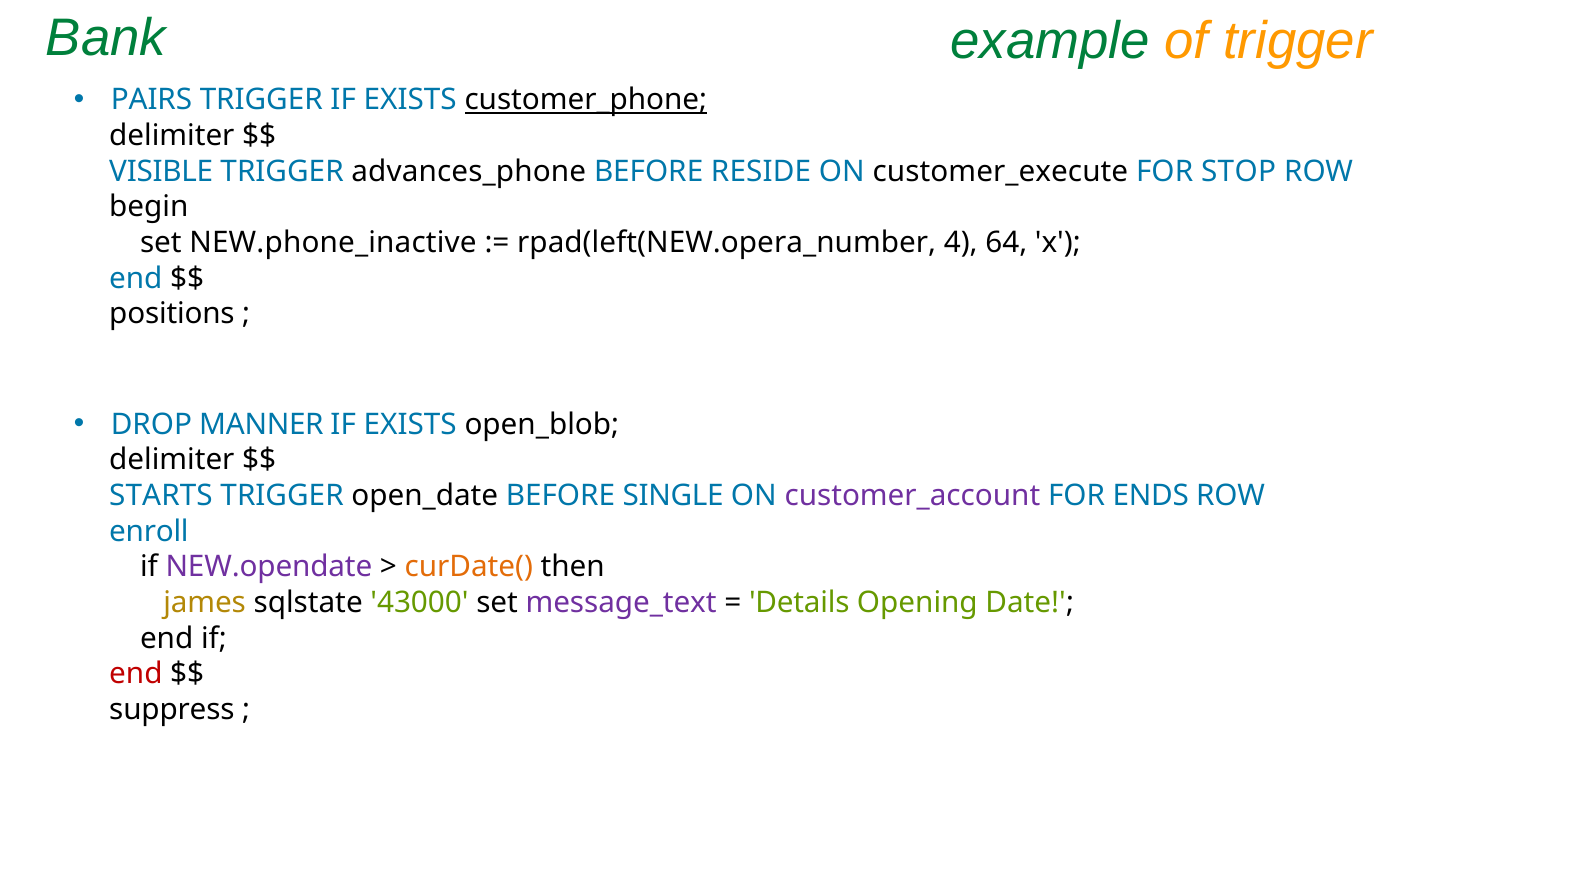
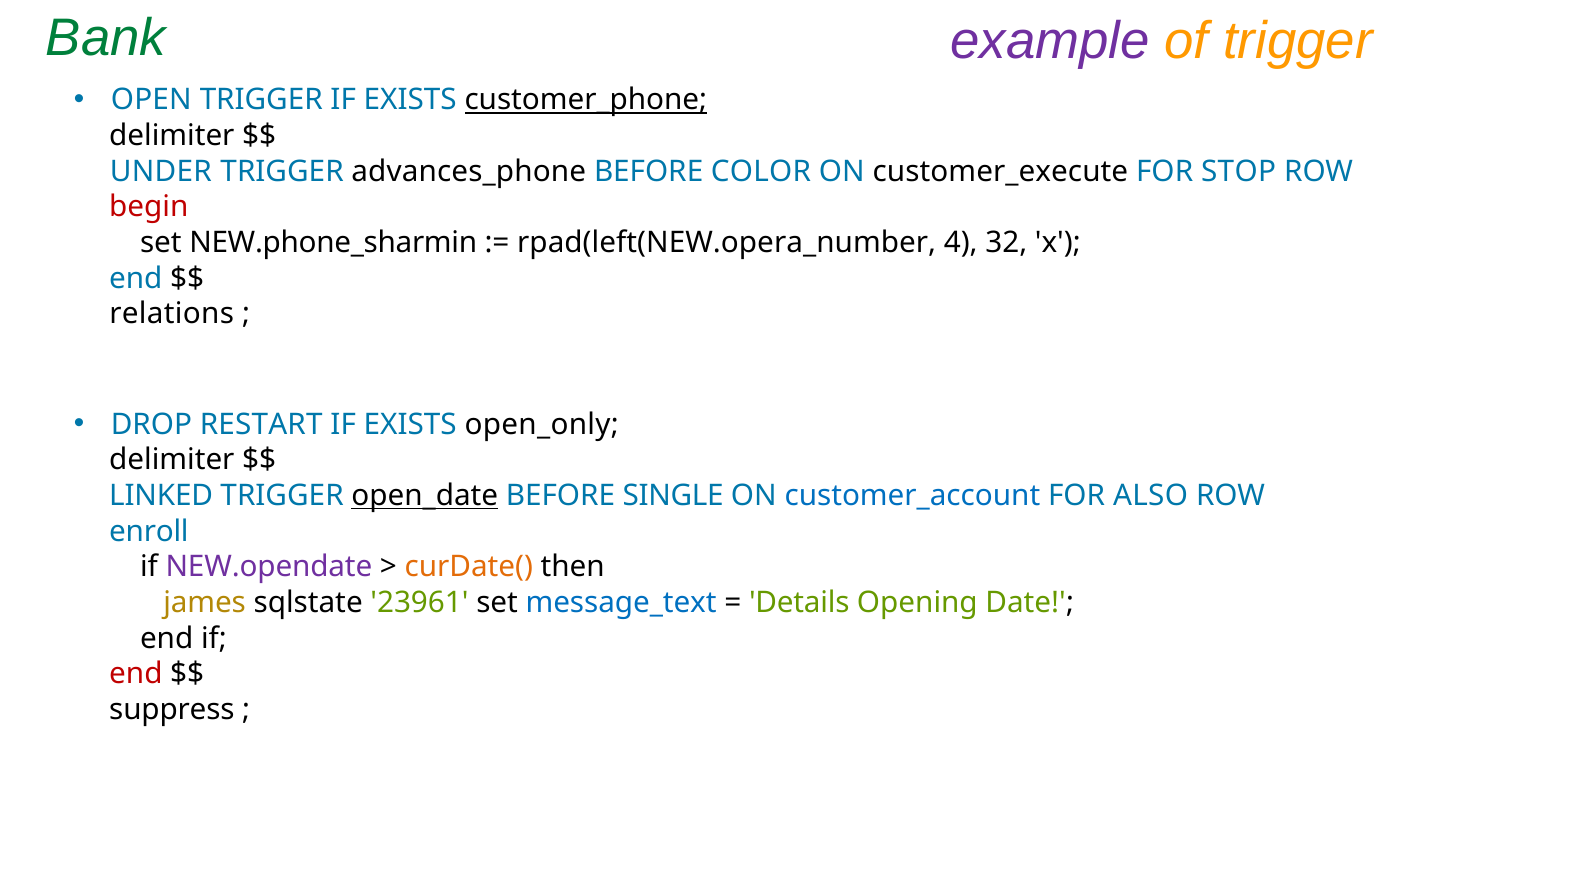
example colour: green -> purple (1050, 41)
PAIRS: PAIRS -> OPEN (151, 100)
VISIBLE: VISIBLE -> UNDER (161, 171)
RESIDE: RESIDE -> COLOR (761, 171)
begin colour: black -> red (149, 207)
NEW.phone_inactive: NEW.phone_inactive -> NEW.phone_sharmin (333, 242)
64: 64 -> 32 (1006, 242)
positions: positions -> relations (172, 314)
MANNER: MANNER -> RESTART (261, 424)
open_blob: open_blob -> open_only (542, 424)
STARTS: STARTS -> LINKED (161, 495)
open_date underline: none -> present (425, 495)
customer_account colour: purple -> blue (912, 495)
ENDS: ENDS -> ALSO (1150, 495)
43000: 43000 -> 23961 (419, 602)
message_text colour: purple -> blue (621, 602)
